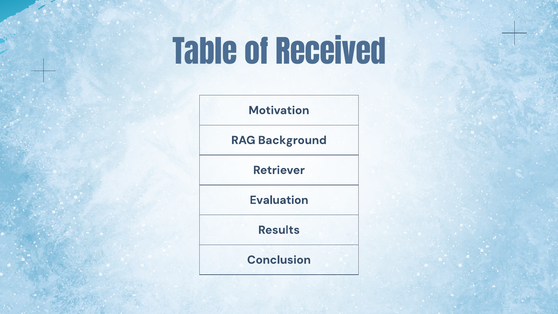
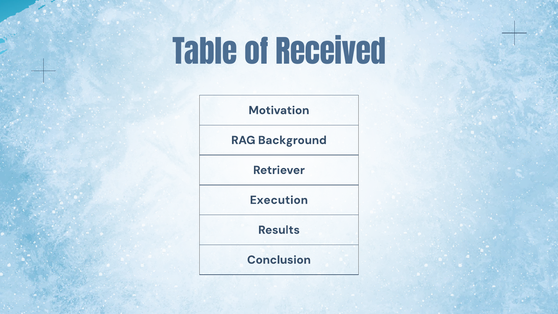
Evaluation: Evaluation -> Execution (279, 200)
